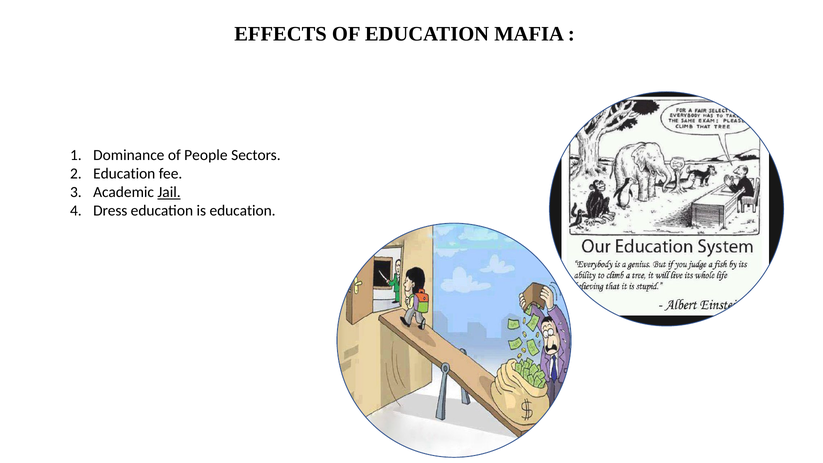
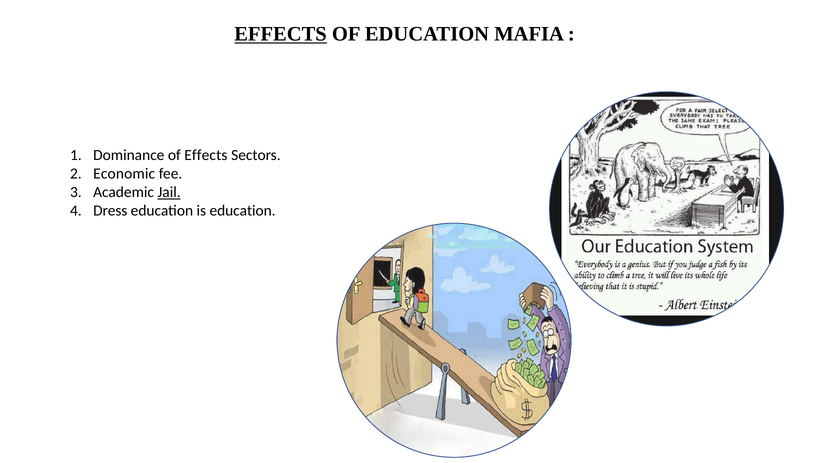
EFFECTS underline: none -> present (281, 34)
of People: People -> Effects (206, 155)
Education: Education -> Economic (124, 174)
